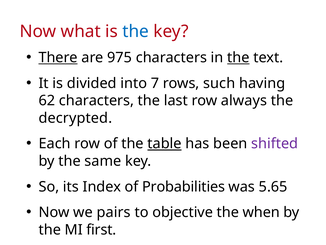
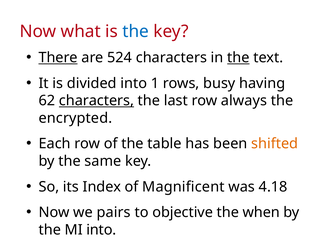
975: 975 -> 524 (120, 58)
7: 7 -> 1 (155, 83)
such: such -> busy (219, 83)
characters underline: none -> present (96, 100)
decrypted: decrypted -> encrypted (75, 118)
table underline: present -> none (165, 143)
shifted colour: purple -> orange (275, 143)
Probabilities: Probabilities -> Magnificent (183, 186)
5.65: 5.65 -> 4.18 (273, 186)
MI first: first -> into (101, 229)
